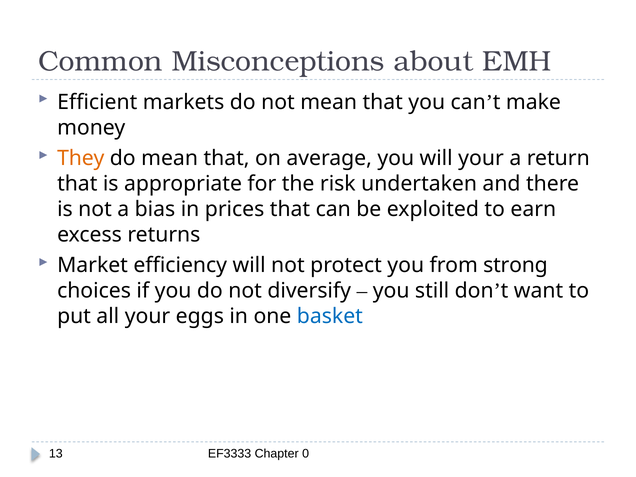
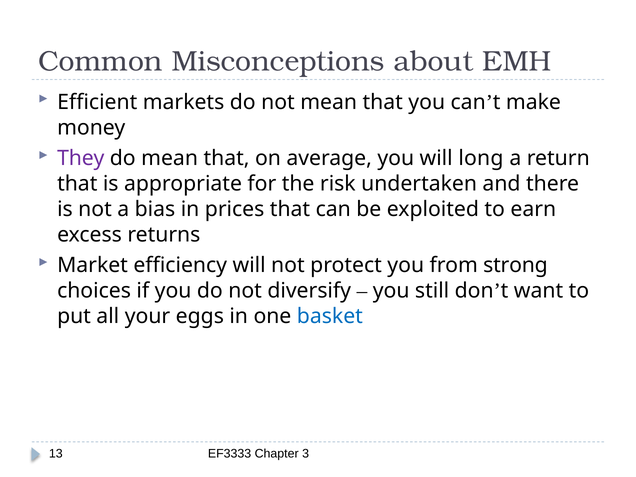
They colour: orange -> purple (81, 158)
will your: your -> long (481, 158)
0: 0 -> 3 (306, 454)
